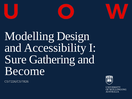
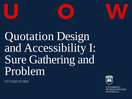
Modelling: Modelling -> Quotation (29, 36)
Become: Become -> Problem (25, 71)
